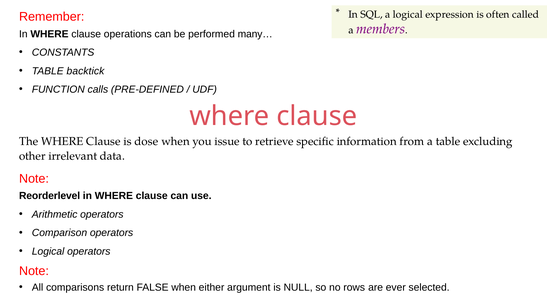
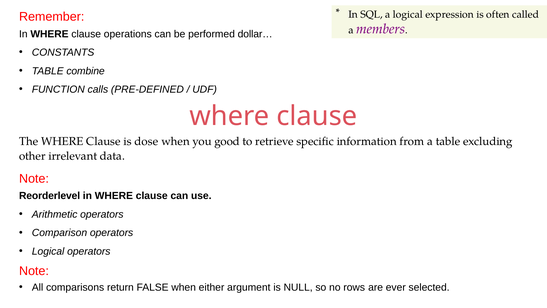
many…: many… -> dollar… (255, 34)
backtick: backtick -> combine (86, 71)
issue: issue -> good (227, 141)
